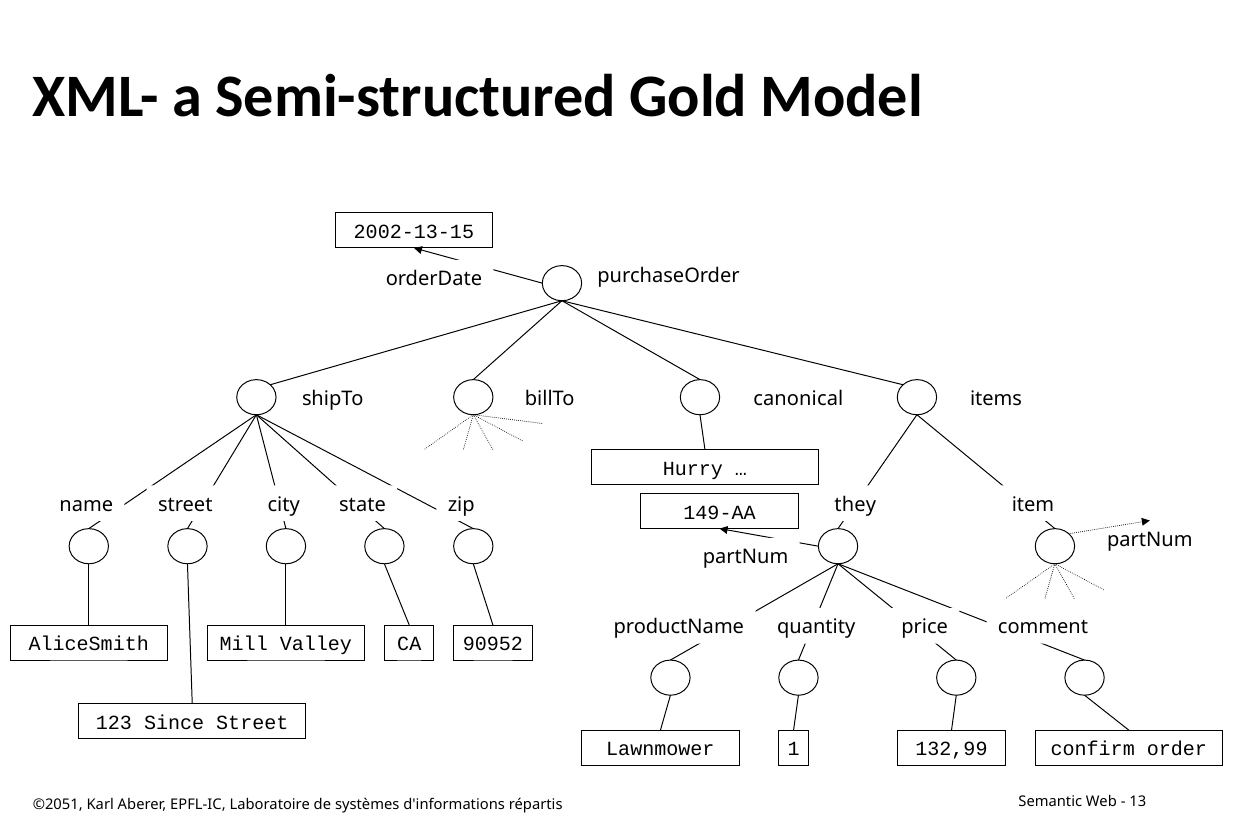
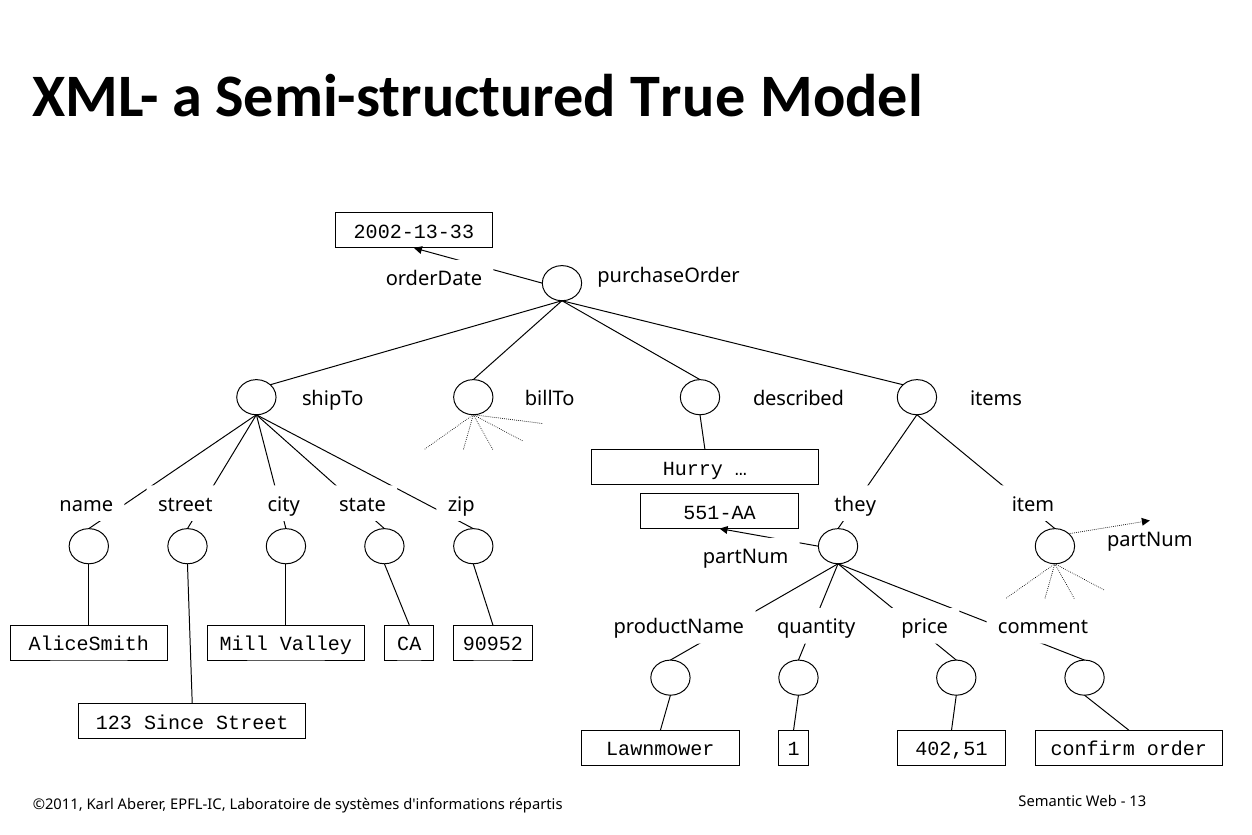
Gold: Gold -> True (688, 97)
2002-13-15: 2002-13-15 -> 2002-13-33 (414, 232)
canonical: canonical -> described (798, 399)
149-AA: 149-AA -> 551-AA (720, 512)
132,99: 132,99 -> 402,51 (951, 749)
©2051: ©2051 -> ©2011 (58, 804)
